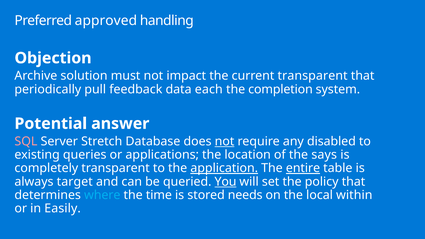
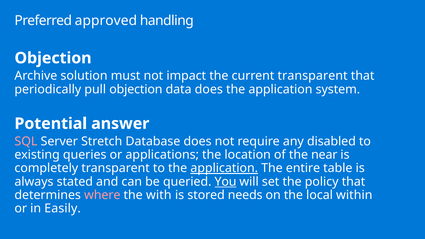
pull feedback: feedback -> objection (136, 89)
data each: each -> does (209, 89)
completion: completion -> application (280, 89)
not underline: present -> none (225, 141)
says: says -> near (324, 155)
entire underline: present -> none (303, 168)
target: target -> stated (75, 182)
where colour: light blue -> pink (102, 195)
time: time -> with (159, 195)
